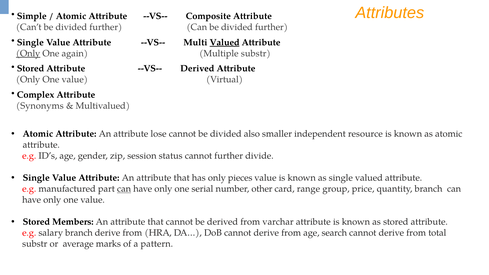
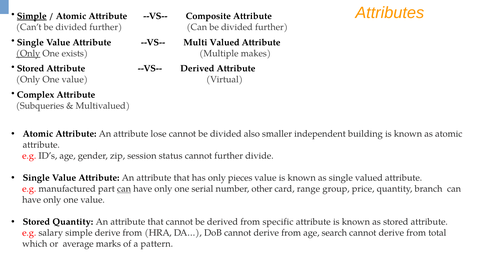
Simple underline: none -> present (32, 16)
Valued underline: present -> none (225, 42)
again: again -> exists (75, 53)
Multiple substr: substr -> makes (256, 53)
Synonyms: Synonyms -> Subqueries (40, 106)
resource: resource -> building (365, 134)
Stored Members: Members -> Quantity (73, 222)
varchar: varchar -> specific (278, 222)
salary branch: branch -> simple (79, 233)
substr: substr -> which (35, 244)
